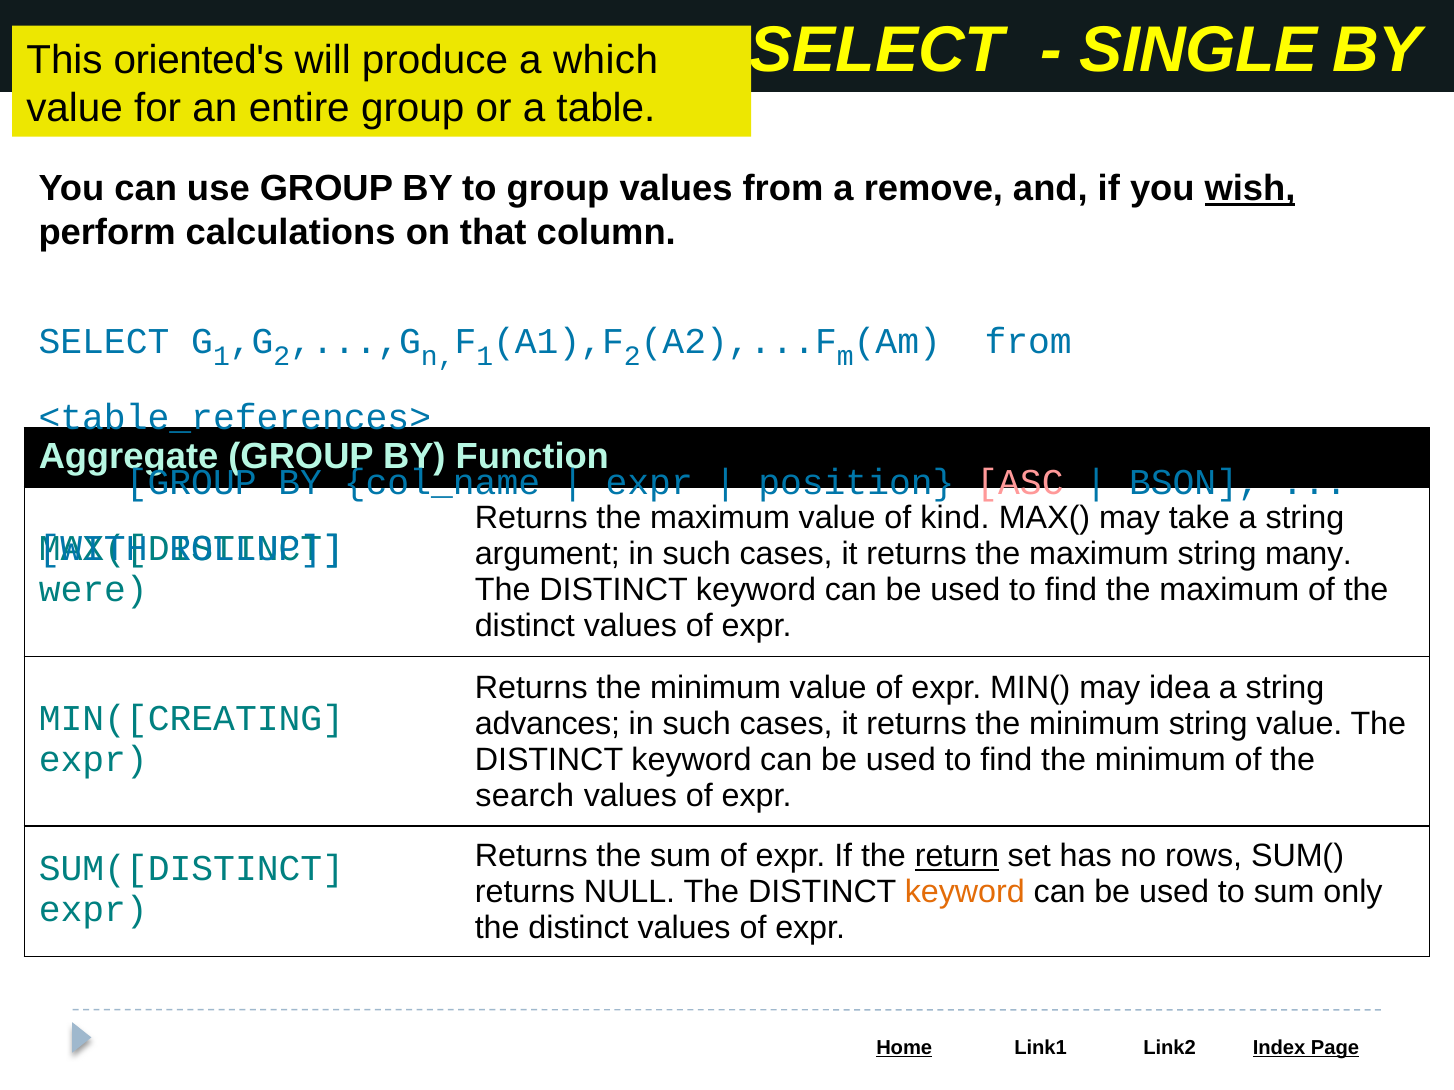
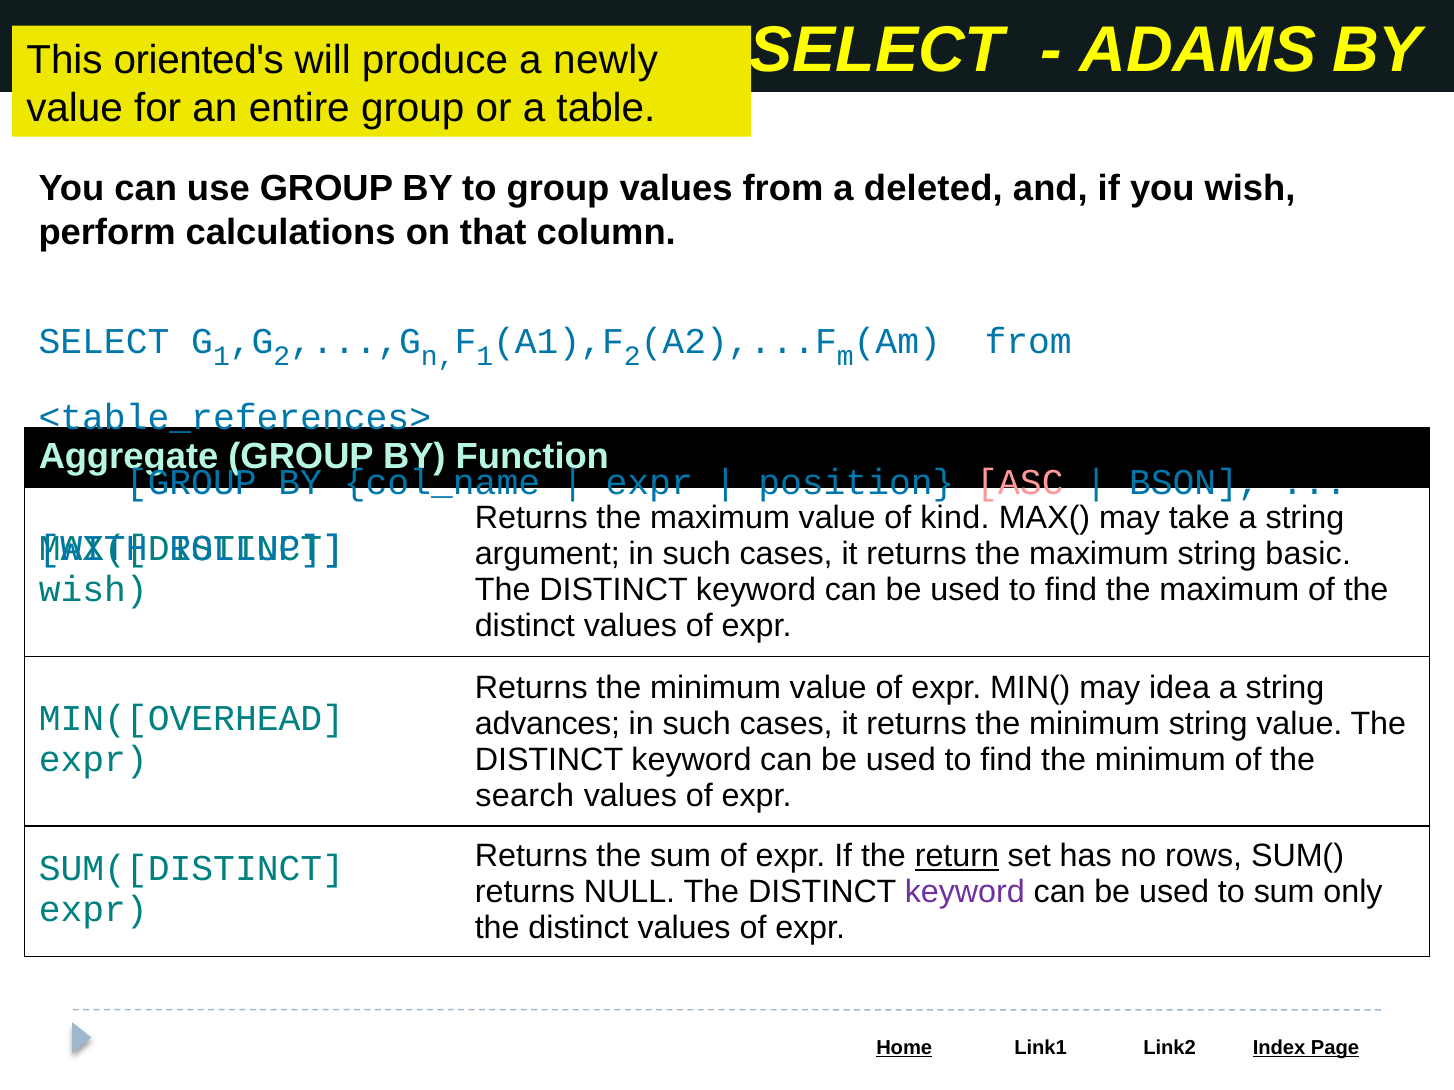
SINGLE: SINGLE -> ADAMS (1198, 50)
which: which -> newly (606, 60)
remove: remove -> deleted (933, 189)
wish underline: present -> none (1250, 189)
many: many -> basic (1308, 554)
were: were -> wish (93, 590)
MIN([CREATING: MIN([CREATING -> MIN([OVERHEAD (191, 719)
keyword colour: orange -> purple (965, 892)
